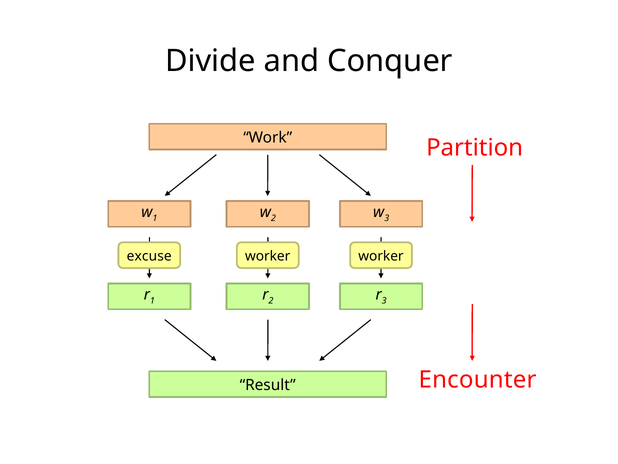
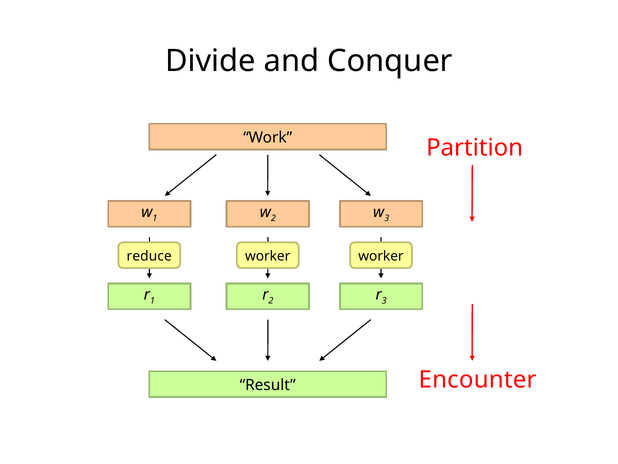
excuse: excuse -> reduce (149, 256)
